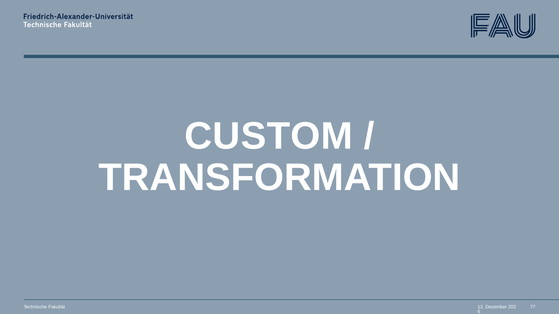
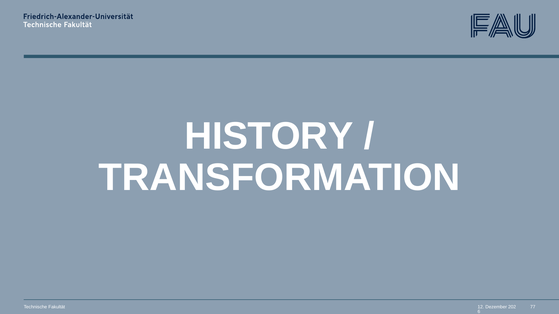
CUSTOM: CUSTOM -> HISTORY (269, 136)
